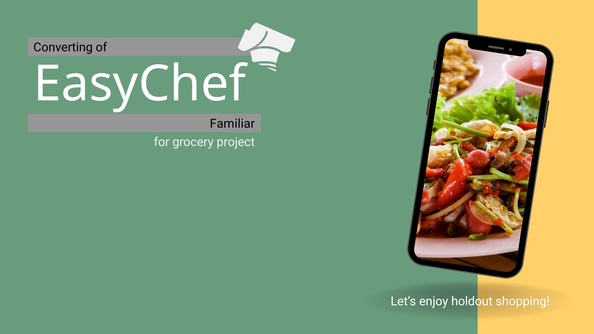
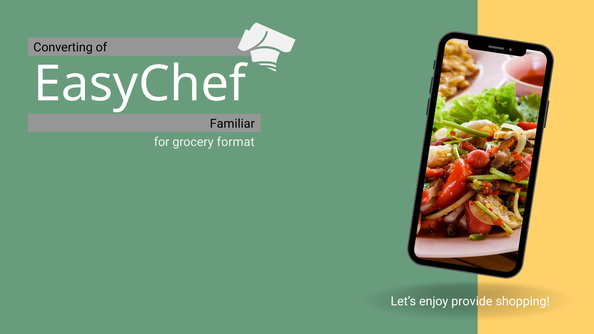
project: project -> format (236, 142)
holdout: holdout -> provide (472, 302)
